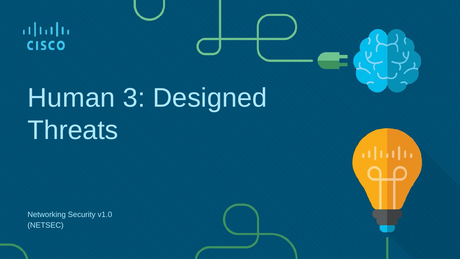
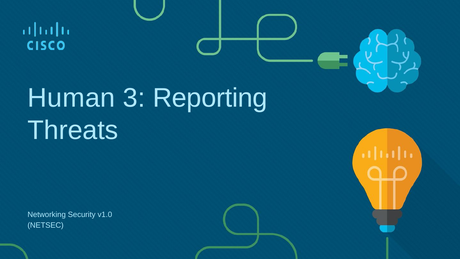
Designed: Designed -> Reporting (210, 98)
